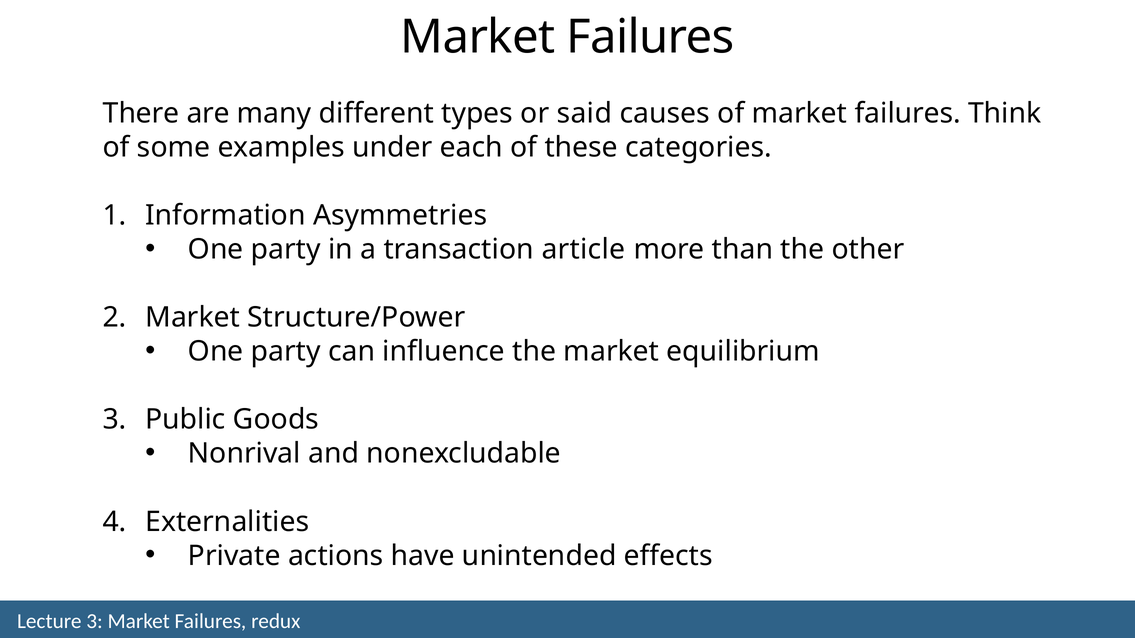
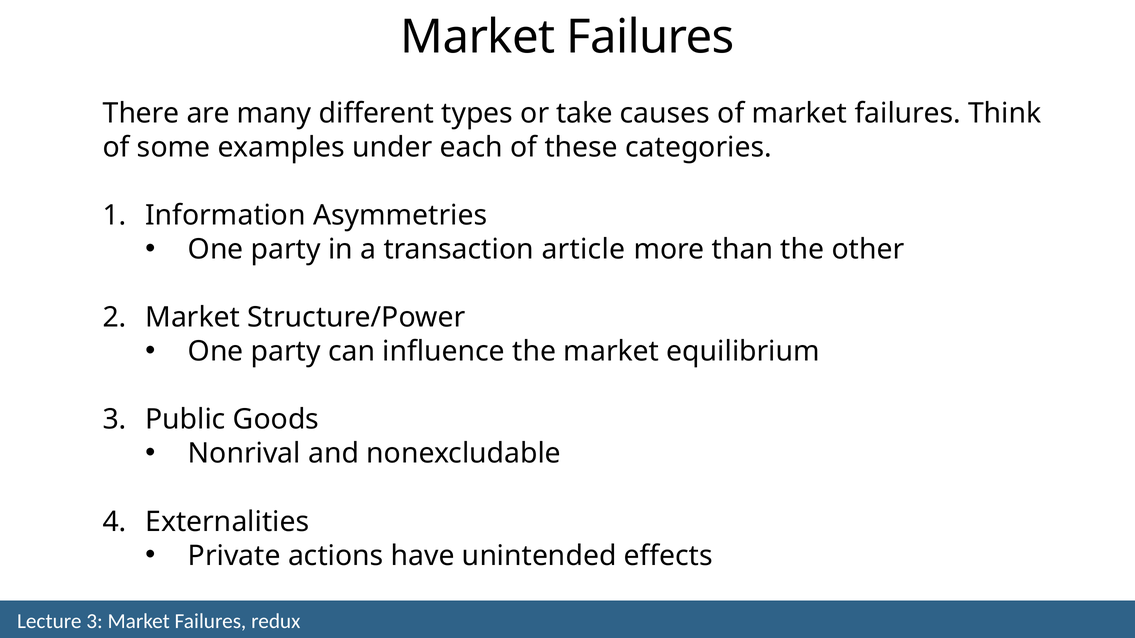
said: said -> take (585, 113)
